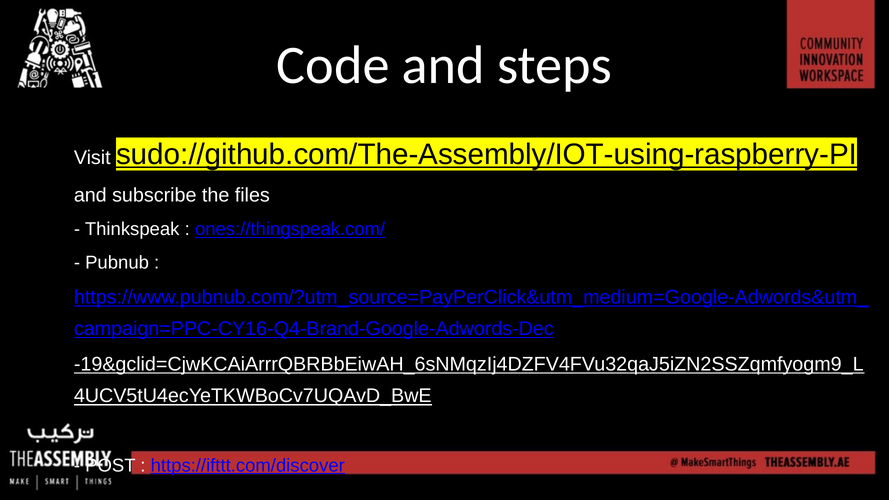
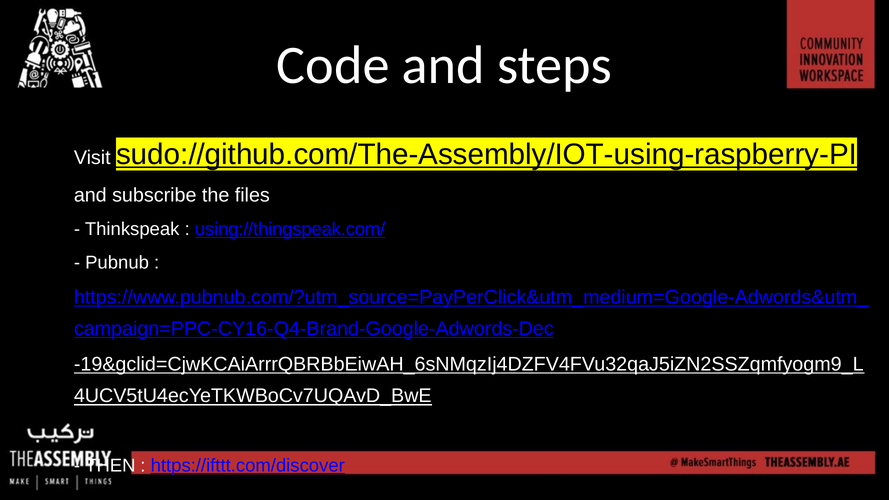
ones://thingspeak.com/: ones://thingspeak.com/ -> using://thingspeak.com/ (290, 229)
POST: POST -> THEN (110, 466)
